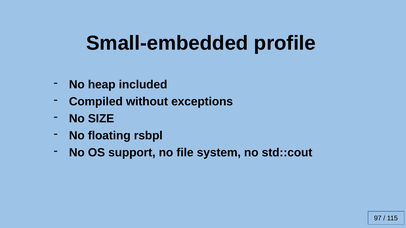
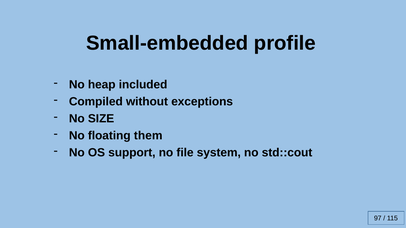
rsbpl: rsbpl -> them (148, 136)
